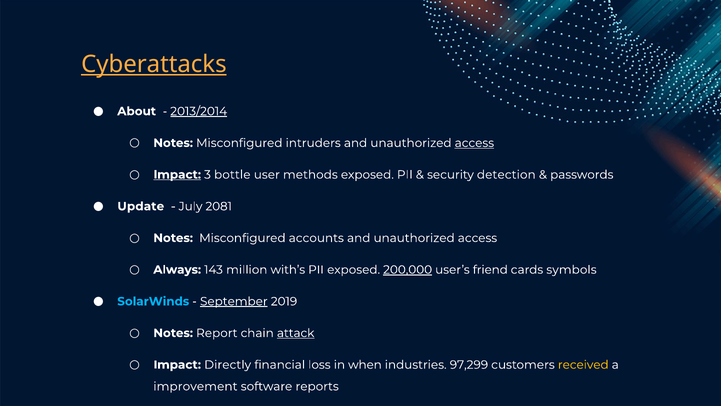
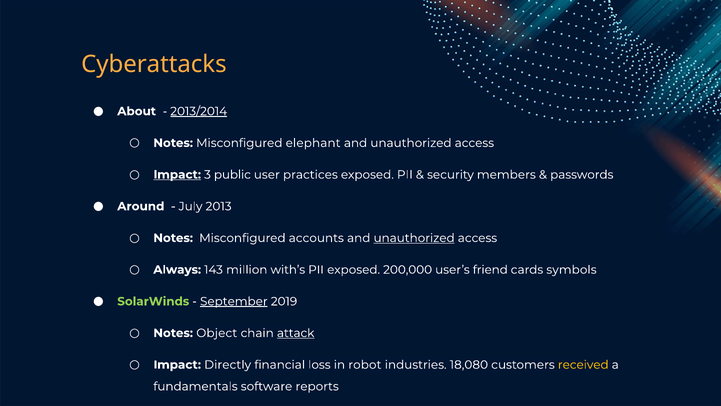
Cyberattacks underline: present -> none (154, 64)
intruders: intruders -> elephant (313, 143)
access underline: present -> none (474, 143)
bottle: bottle -> public (232, 174)
methods: methods -> practices (310, 174)
detection: detection -> members (506, 174)
Update: Update -> Around (141, 206)
2081: 2081 -> 2013 (219, 206)
unauthorized underline: none -> present (414, 238)
200,000 underline: present -> none (408, 269)
SolarWinds colour: light blue -> light green (153, 301)
Report: Report -> Object (217, 333)
when: when -> robot (365, 364)
97,299: 97,299 -> 18,080 (469, 364)
improvement: improvement -> fundamentals (195, 386)
